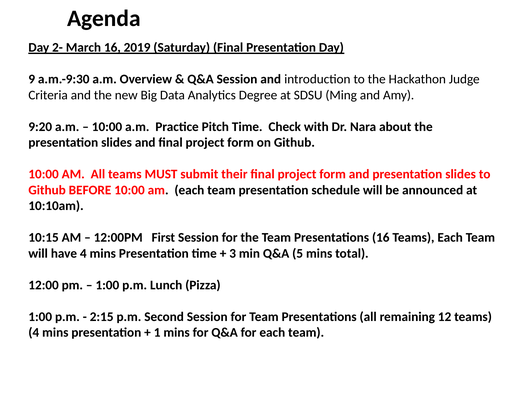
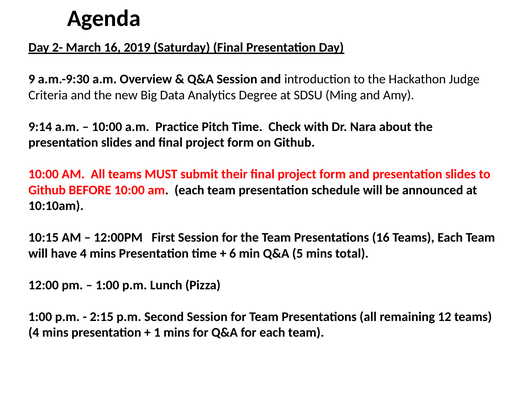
9:20: 9:20 -> 9:14 (40, 127)
3: 3 -> 6 (233, 253)
